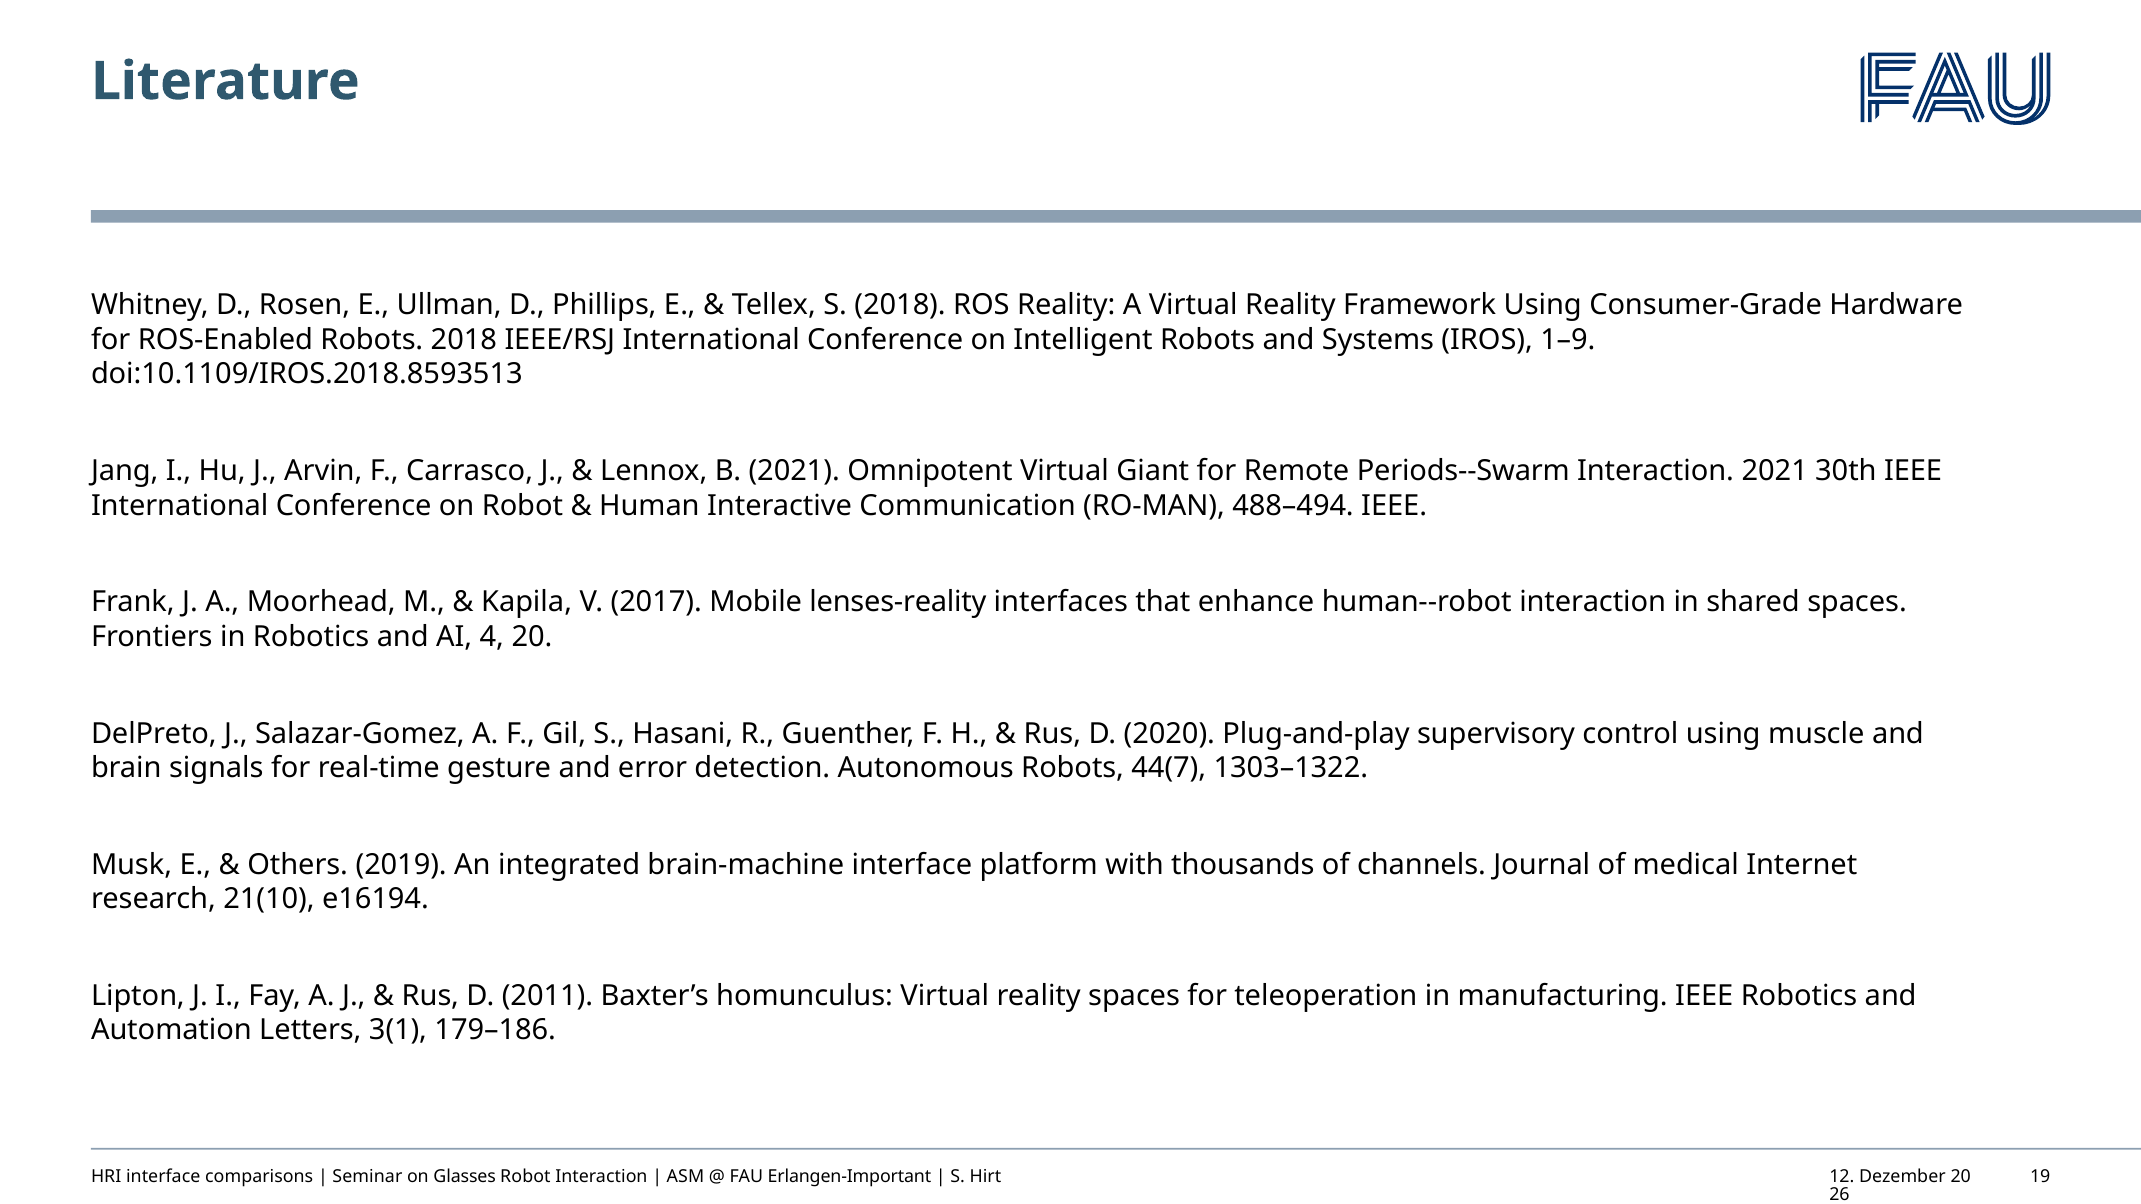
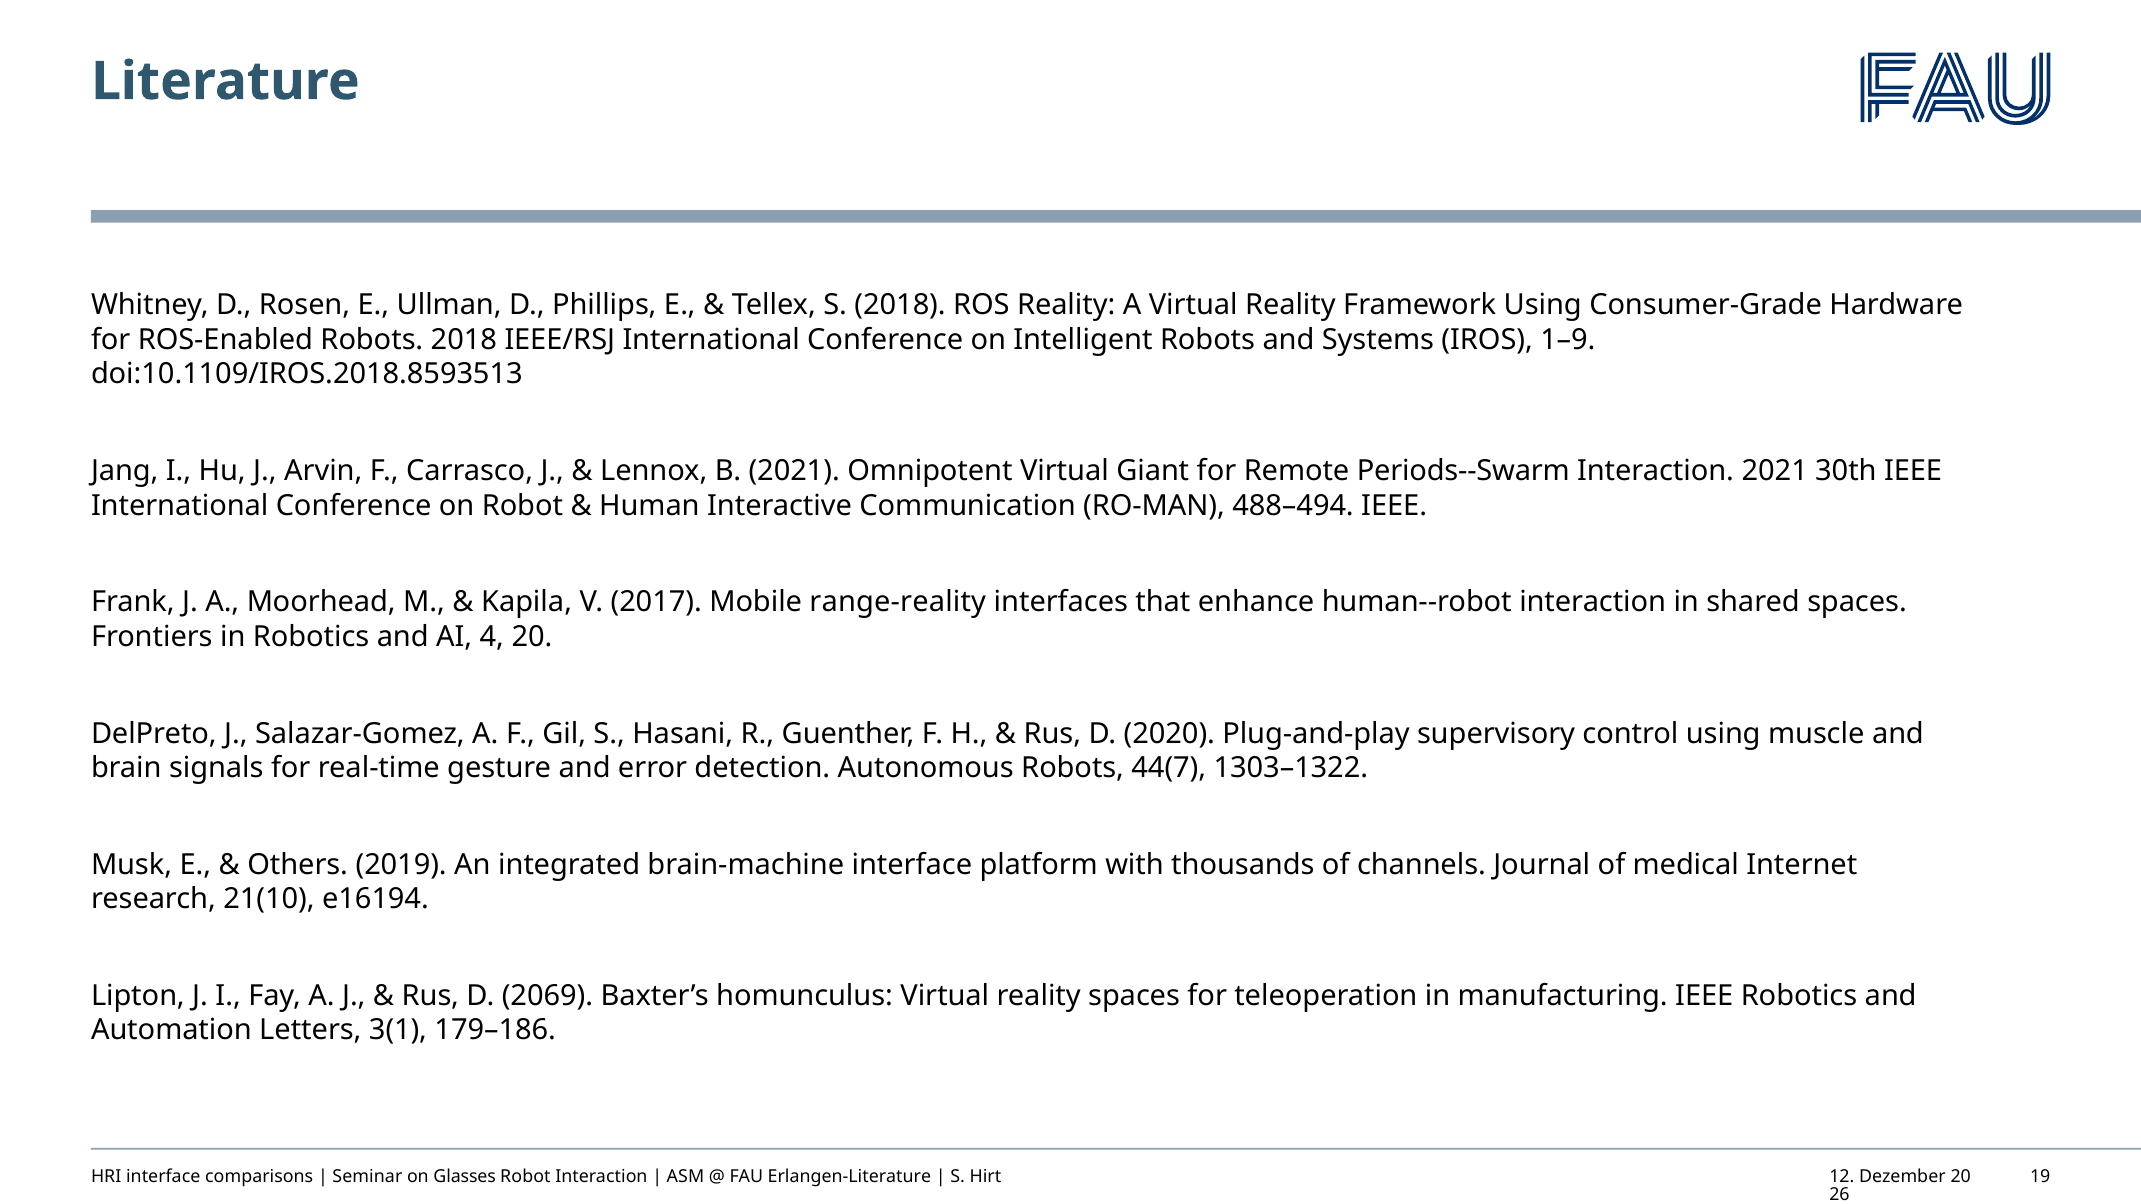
lenses-reality: lenses-reality -> range-reality (898, 602)
2011: 2011 -> 2069 (547, 996)
Erlangen-Important: Erlangen-Important -> Erlangen-Literature (849, 1177)
